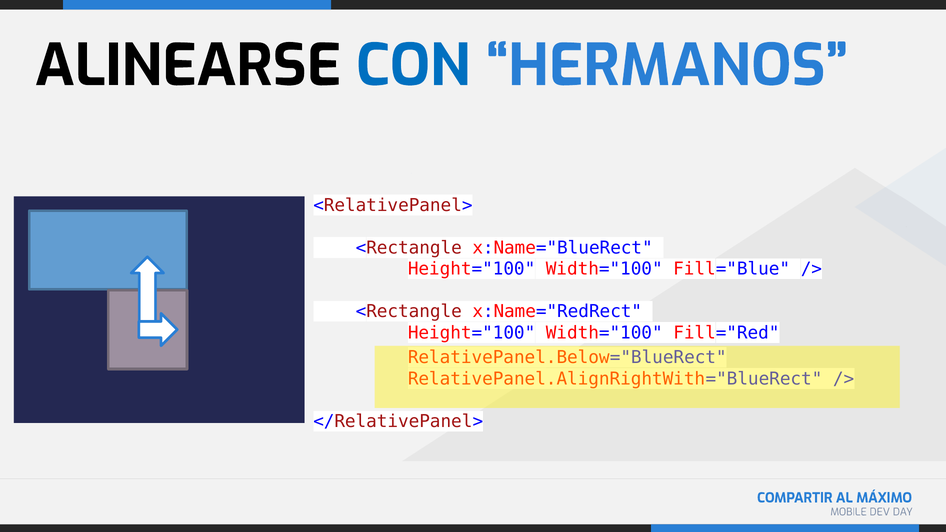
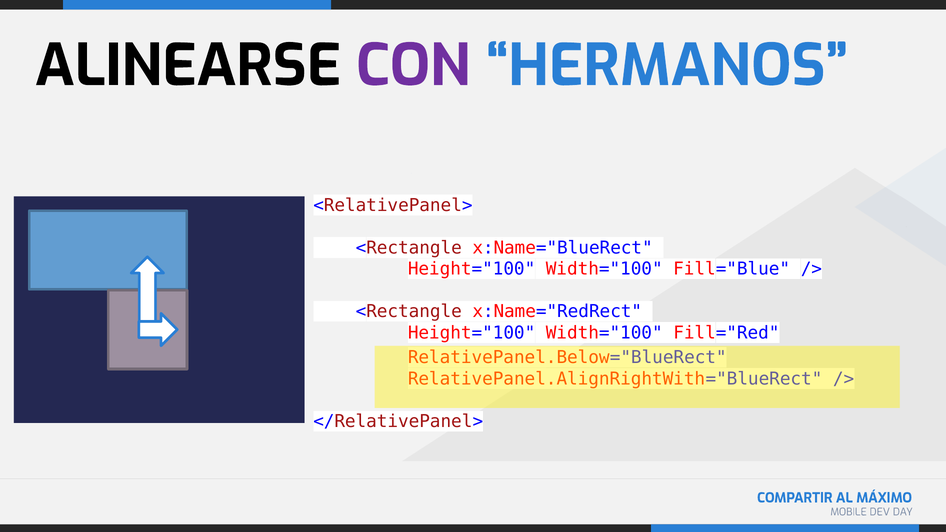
CON colour: blue -> purple (413, 66)
